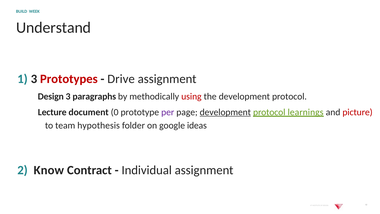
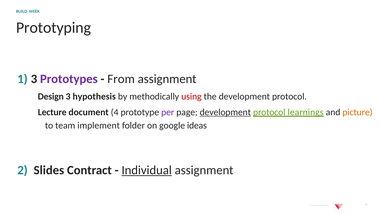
Understand: Understand -> Prototyping (54, 28)
Prototypes colour: red -> purple (69, 79)
Drive: Drive -> From (121, 79)
paragraphs: paragraphs -> hypothesis (94, 96)
0: 0 -> 4 (115, 112)
picture colour: red -> orange (358, 112)
hypothesis: hypothesis -> implement (99, 125)
Know: Know -> Slides (49, 170)
Individual underline: none -> present (147, 170)
